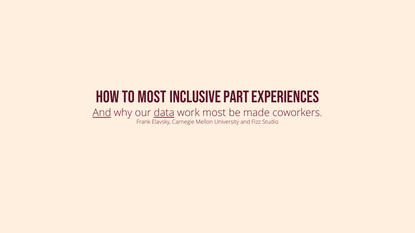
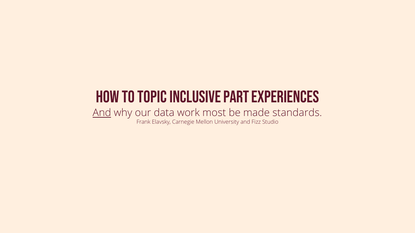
to Most: Most -> Topic (152, 97)
data underline: present -> none (164, 113)
coworkers: coworkers -> standards (297, 113)
